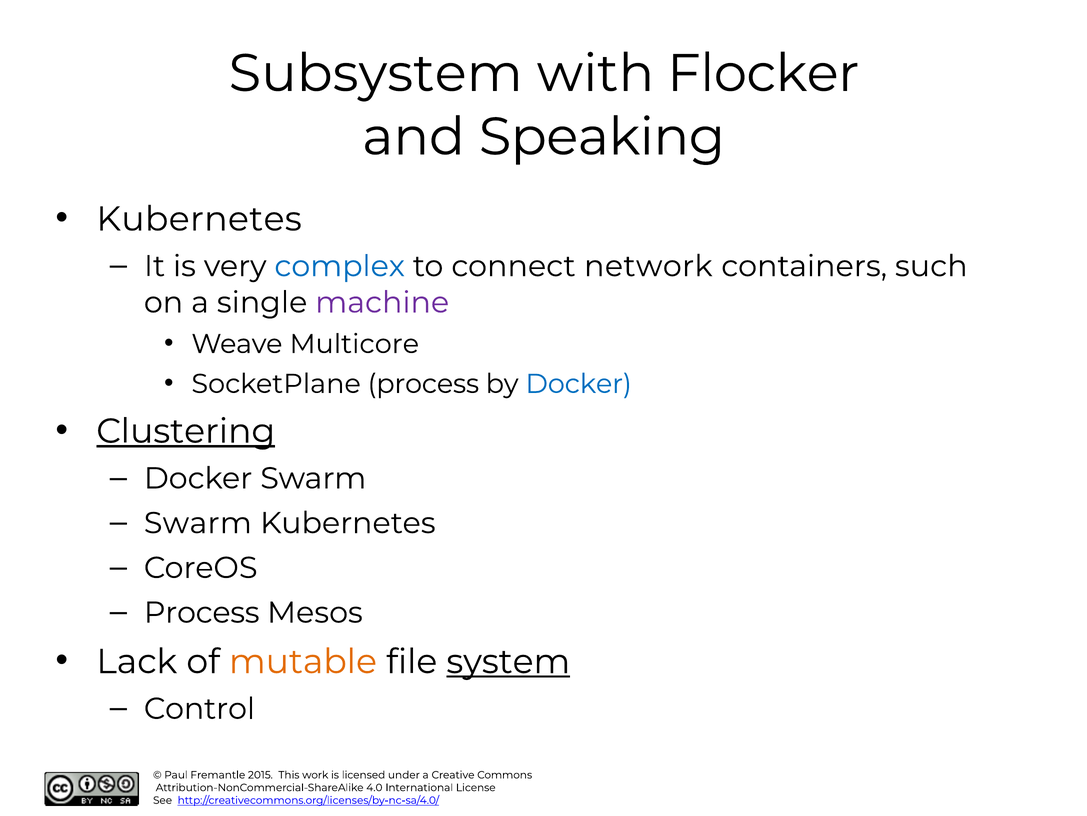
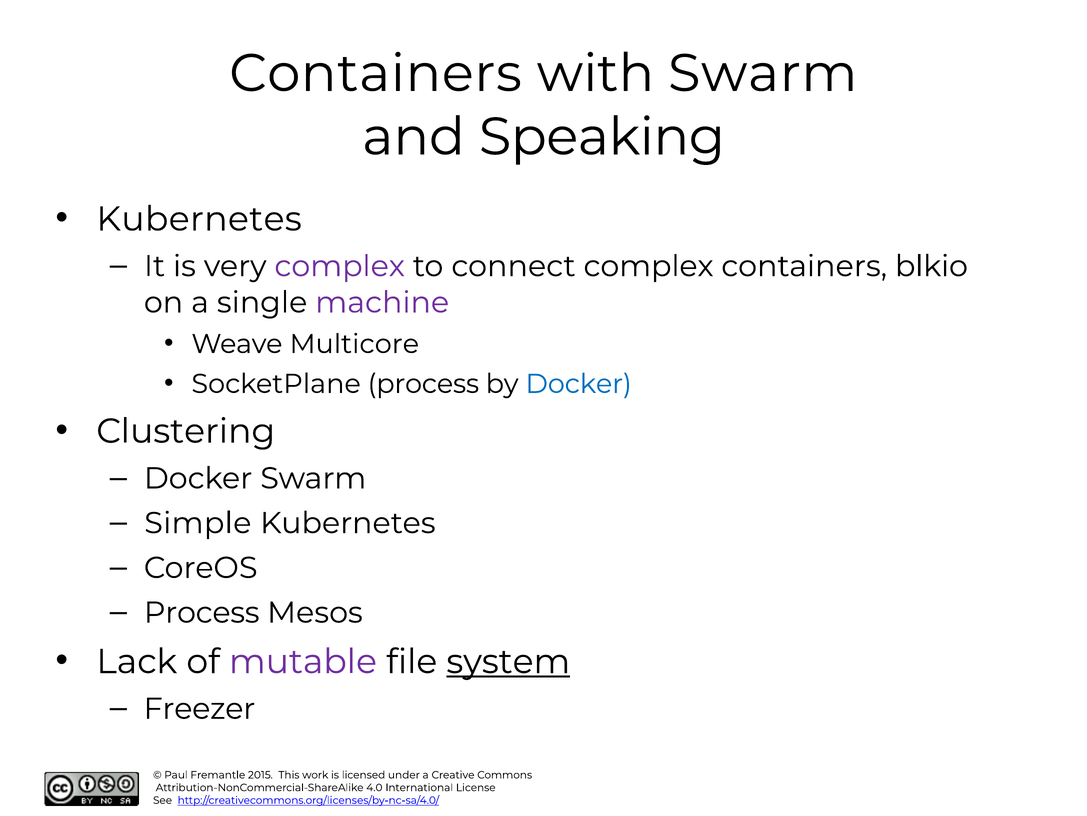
Subsystem: Subsystem -> Containers (375, 73)
with Flocker: Flocker -> Swarm (763, 73)
complex colour: blue -> purple (340, 266)
connect network: network -> complex (649, 266)
such: such -> blkio (931, 266)
Clustering underline: present -> none (186, 431)
Swarm: Swarm -> Simple (198, 523)
mutable colour: orange -> purple (303, 661)
Control: Control -> Freezer (199, 708)
